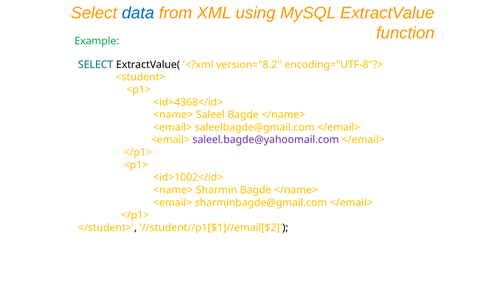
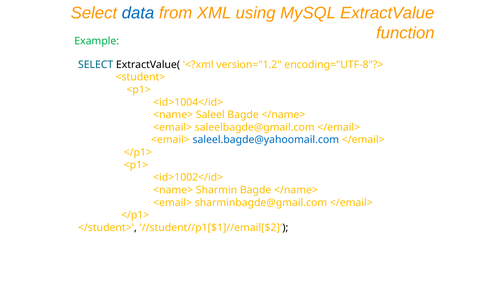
version="8.2: version="8.2 -> version="1.2 (249, 65)
<id>4368</id>: <id>4368</id> -> <id>1004</id> (188, 102)
saleel.bagde@yahoomail.com colour: purple -> blue (266, 140)
